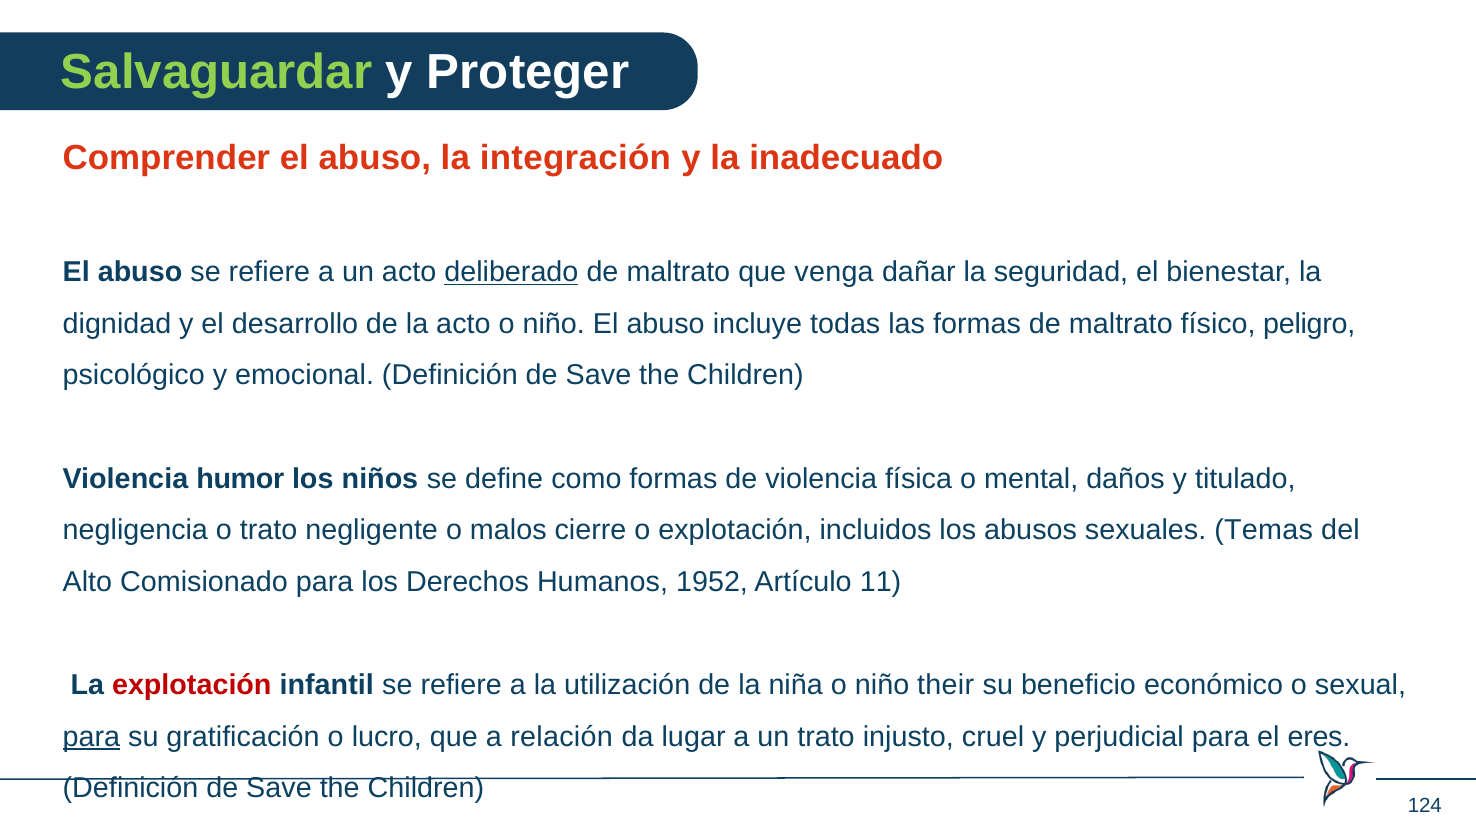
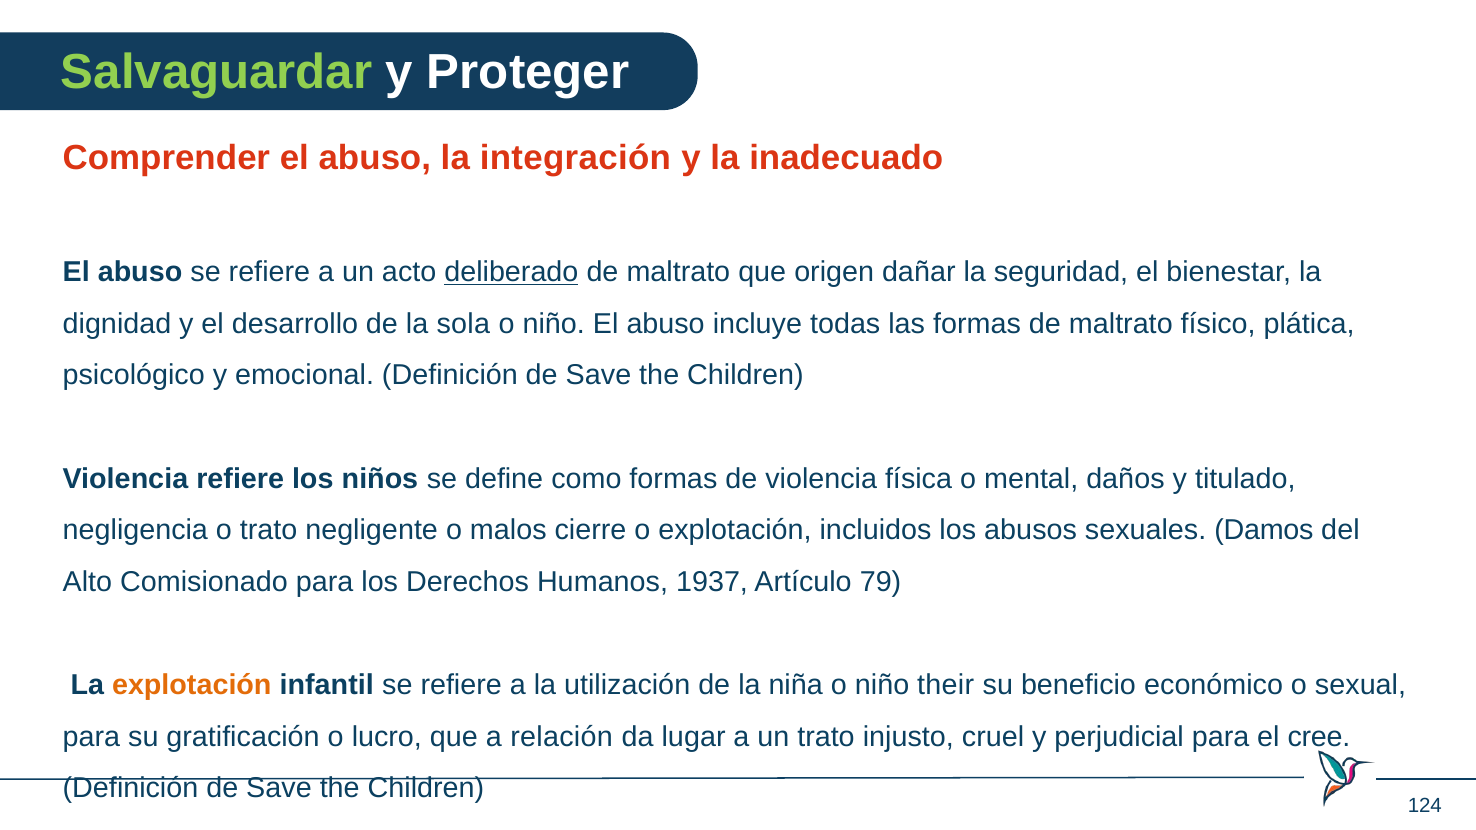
venga: venga -> origen (834, 272)
la acto: acto -> sola (463, 324)
peligro: peligro -> plática (1309, 324)
Violencia humor: humor -> refiere (240, 479)
Temas: Temas -> Damos (1264, 530)
1952: 1952 -> 1937 (712, 582)
11: 11 -> 79 (881, 582)
explotación colour: red -> orange (192, 685)
para underline: present -> none (91, 737)
eres: eres -> cree (1319, 737)
